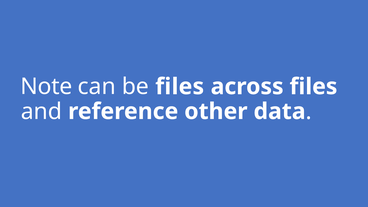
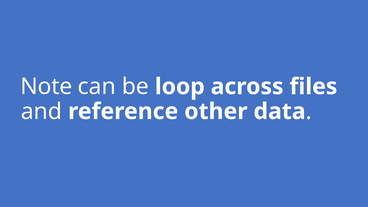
be files: files -> loop (180, 87)
